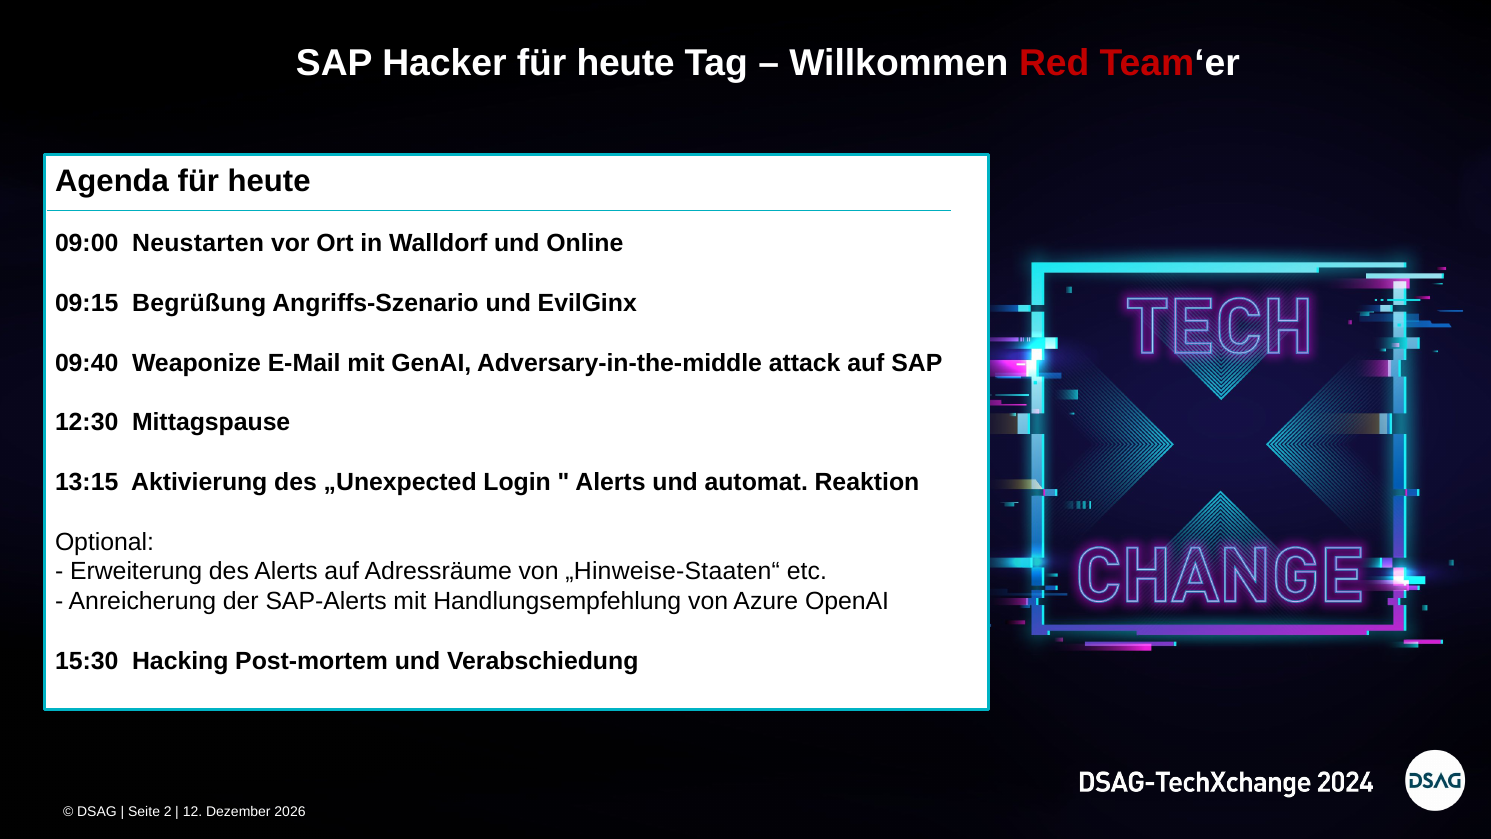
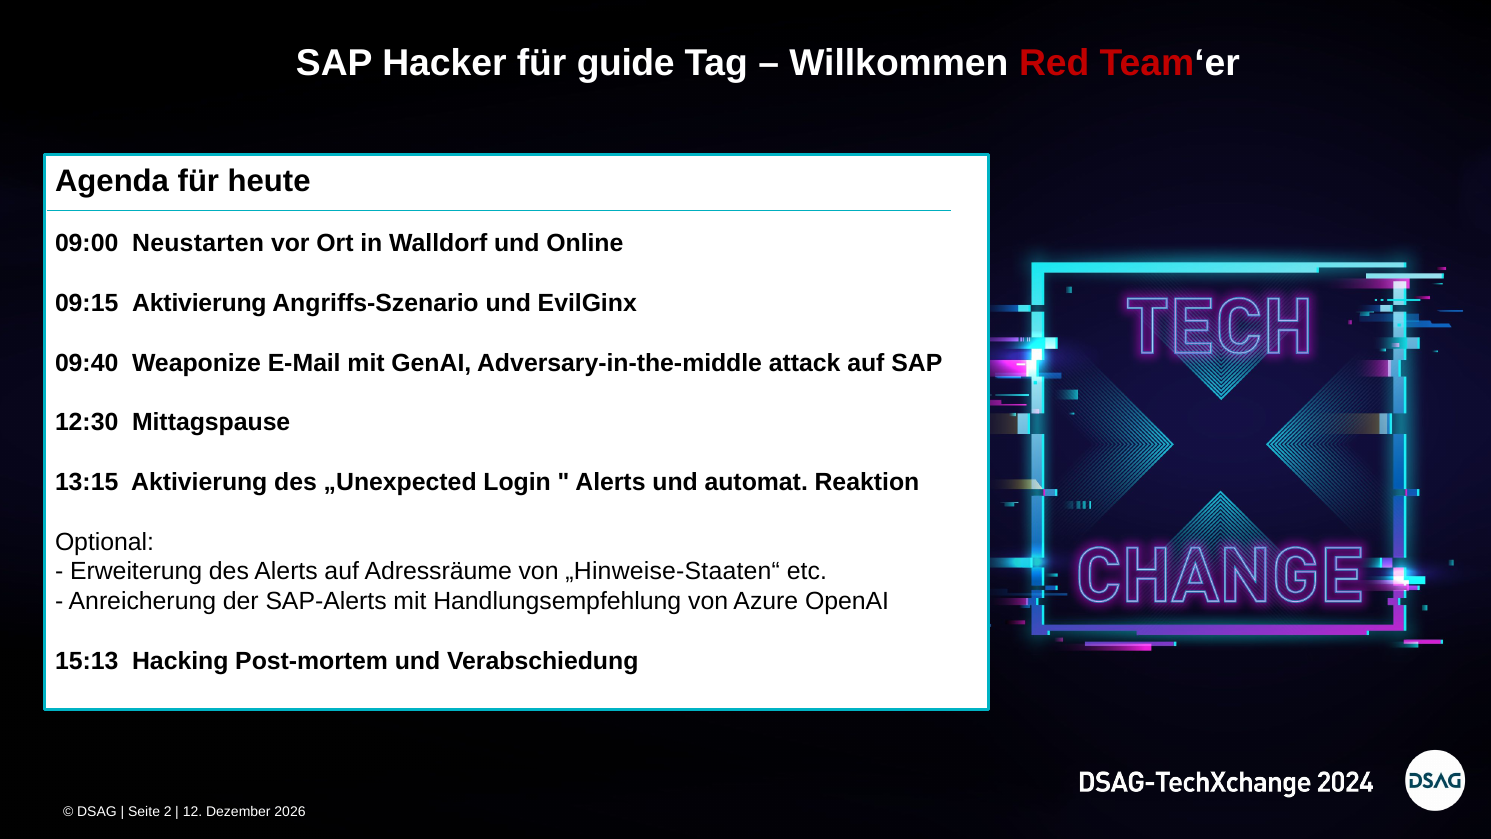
Hacker für heute: heute -> guide (626, 63)
09:15 Begrüßung: Begrüßung -> Aktivierung (199, 303)
15:30: 15:30 -> 15:13 (87, 661)
